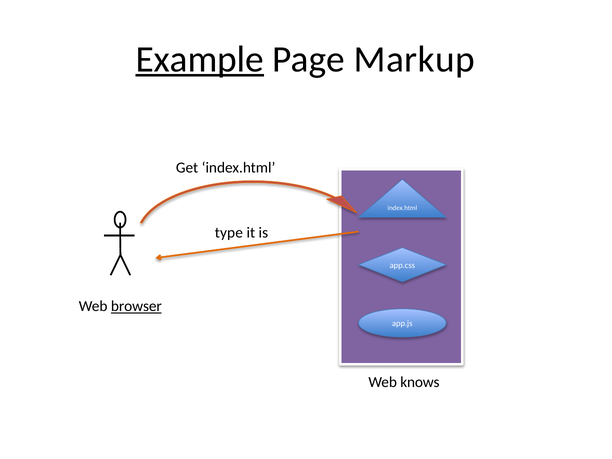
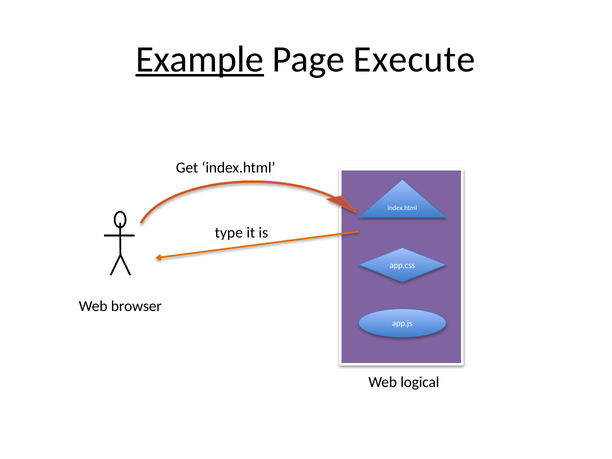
Markup: Markup -> Execute (414, 59)
browser underline: present -> none (136, 306)
knows: knows -> logical (420, 382)
